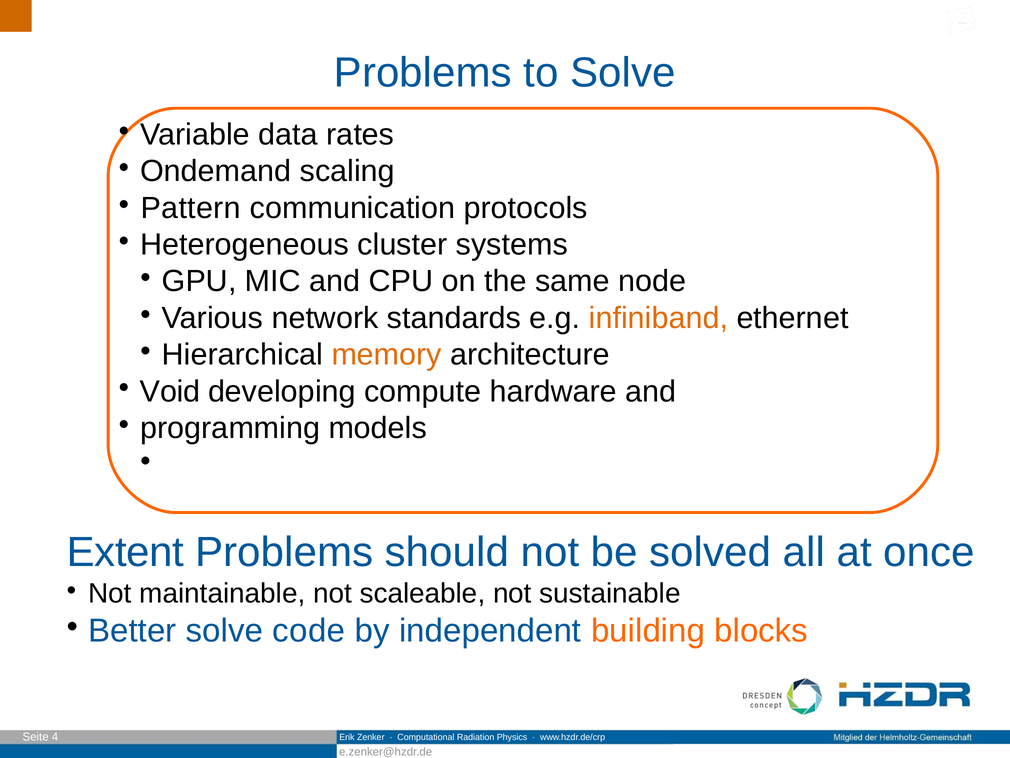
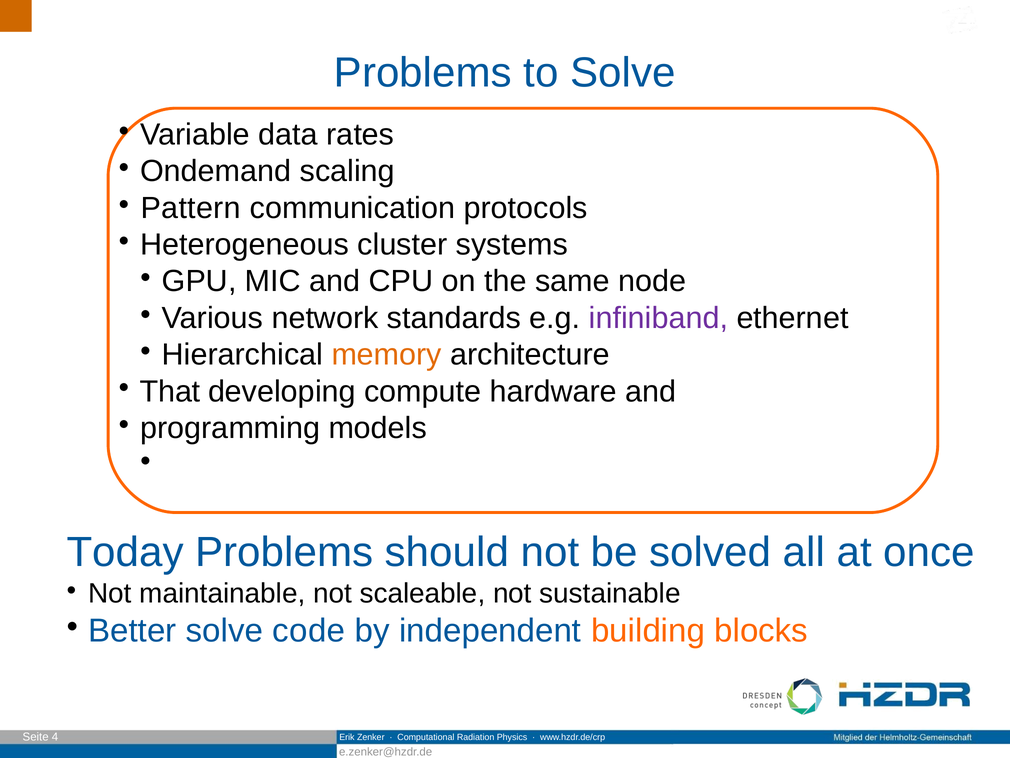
infiniband colour: orange -> purple (658, 318)
Void: Void -> That (170, 391)
Extent: Extent -> Today (125, 552)
